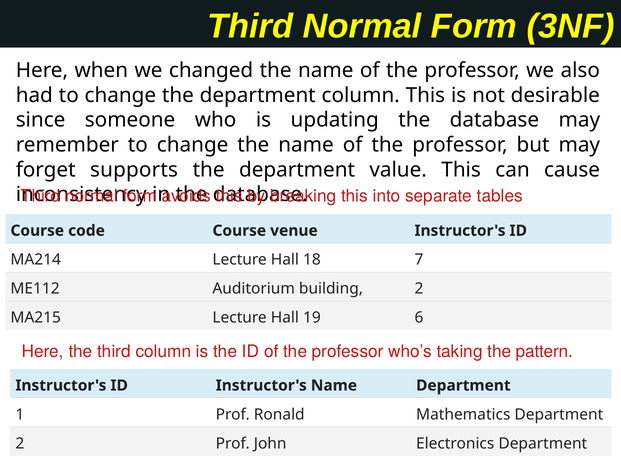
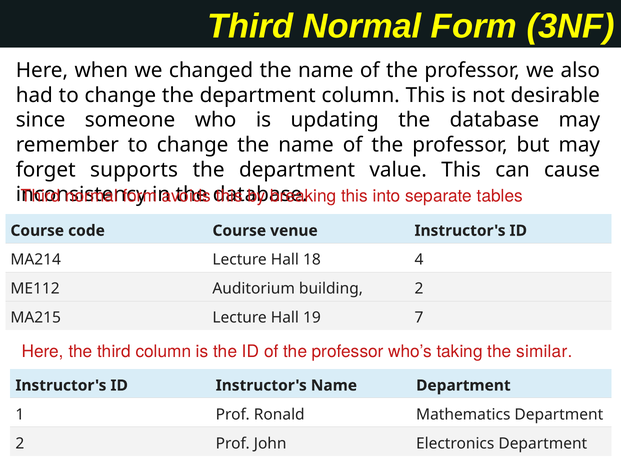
7: 7 -> 4 (419, 260)
6: 6 -> 7 (419, 317)
pattern: pattern -> similar (544, 351)
